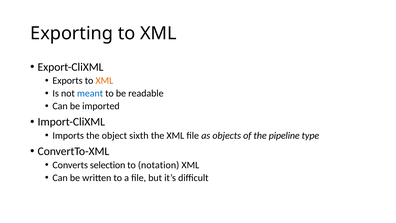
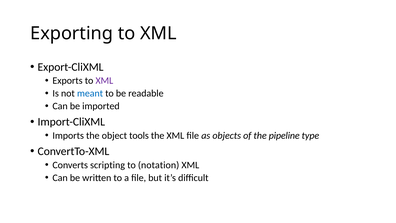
XML colour: orange -> purple (104, 81)
sixth: sixth -> tools (139, 135)
selection: selection -> scripting (108, 165)
